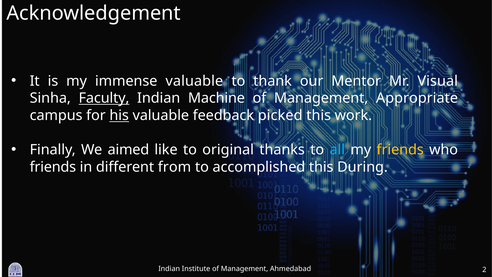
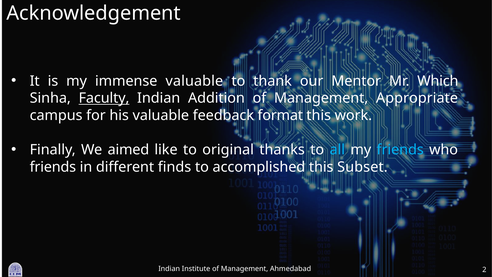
Visual: Visual -> Which (438, 81)
Machine: Machine -> Addition (216, 98)
his underline: present -> none (119, 115)
picked: picked -> format (280, 115)
friends colour: yellow -> light blue (400, 150)
from: from -> finds (175, 167)
During: During -> Subset (362, 167)
